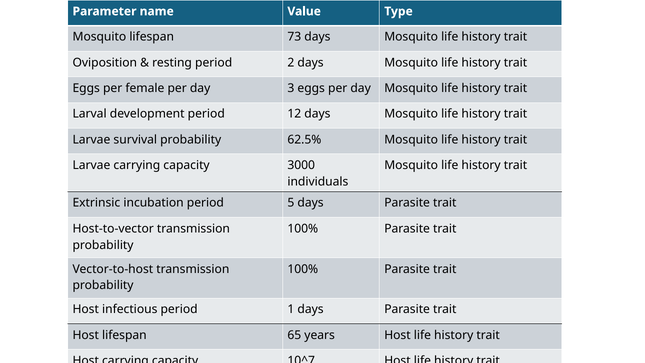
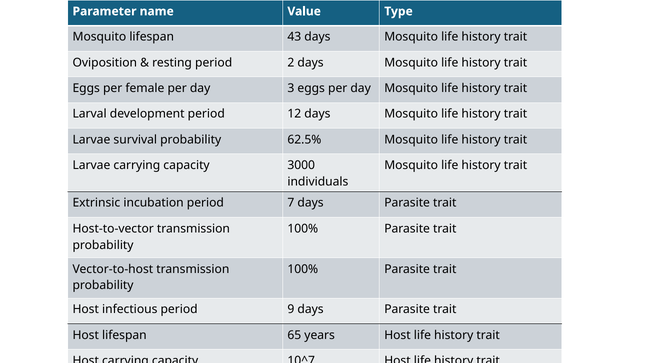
73: 73 -> 43 (294, 37)
5: 5 -> 7 (291, 203)
1: 1 -> 9 (291, 309)
